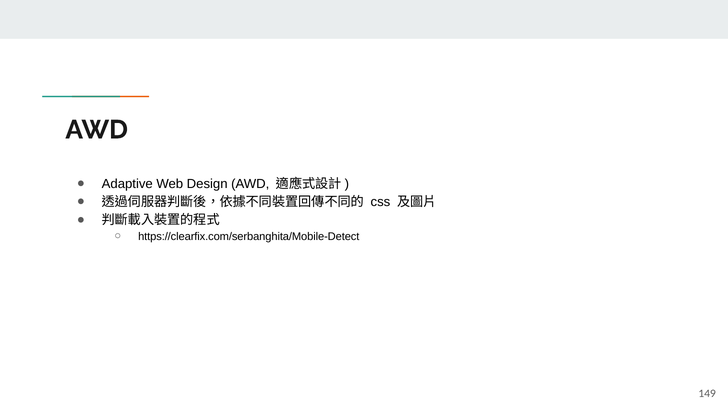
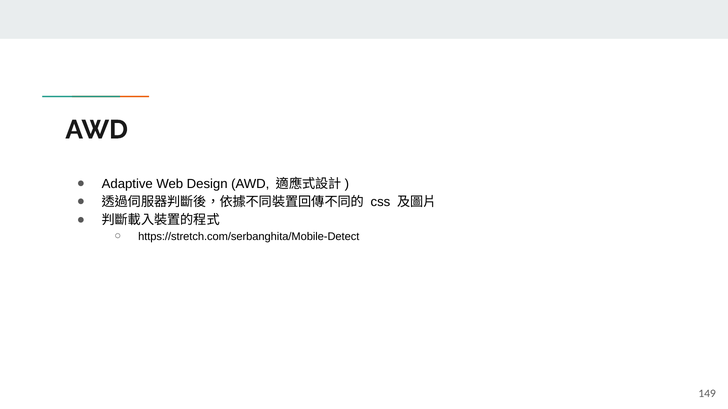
https://clearfix.com/serbanghita/Mobile-Detect: https://clearfix.com/serbanghita/Mobile-Detect -> https://stretch.com/serbanghita/Mobile-Detect (249, 237)
